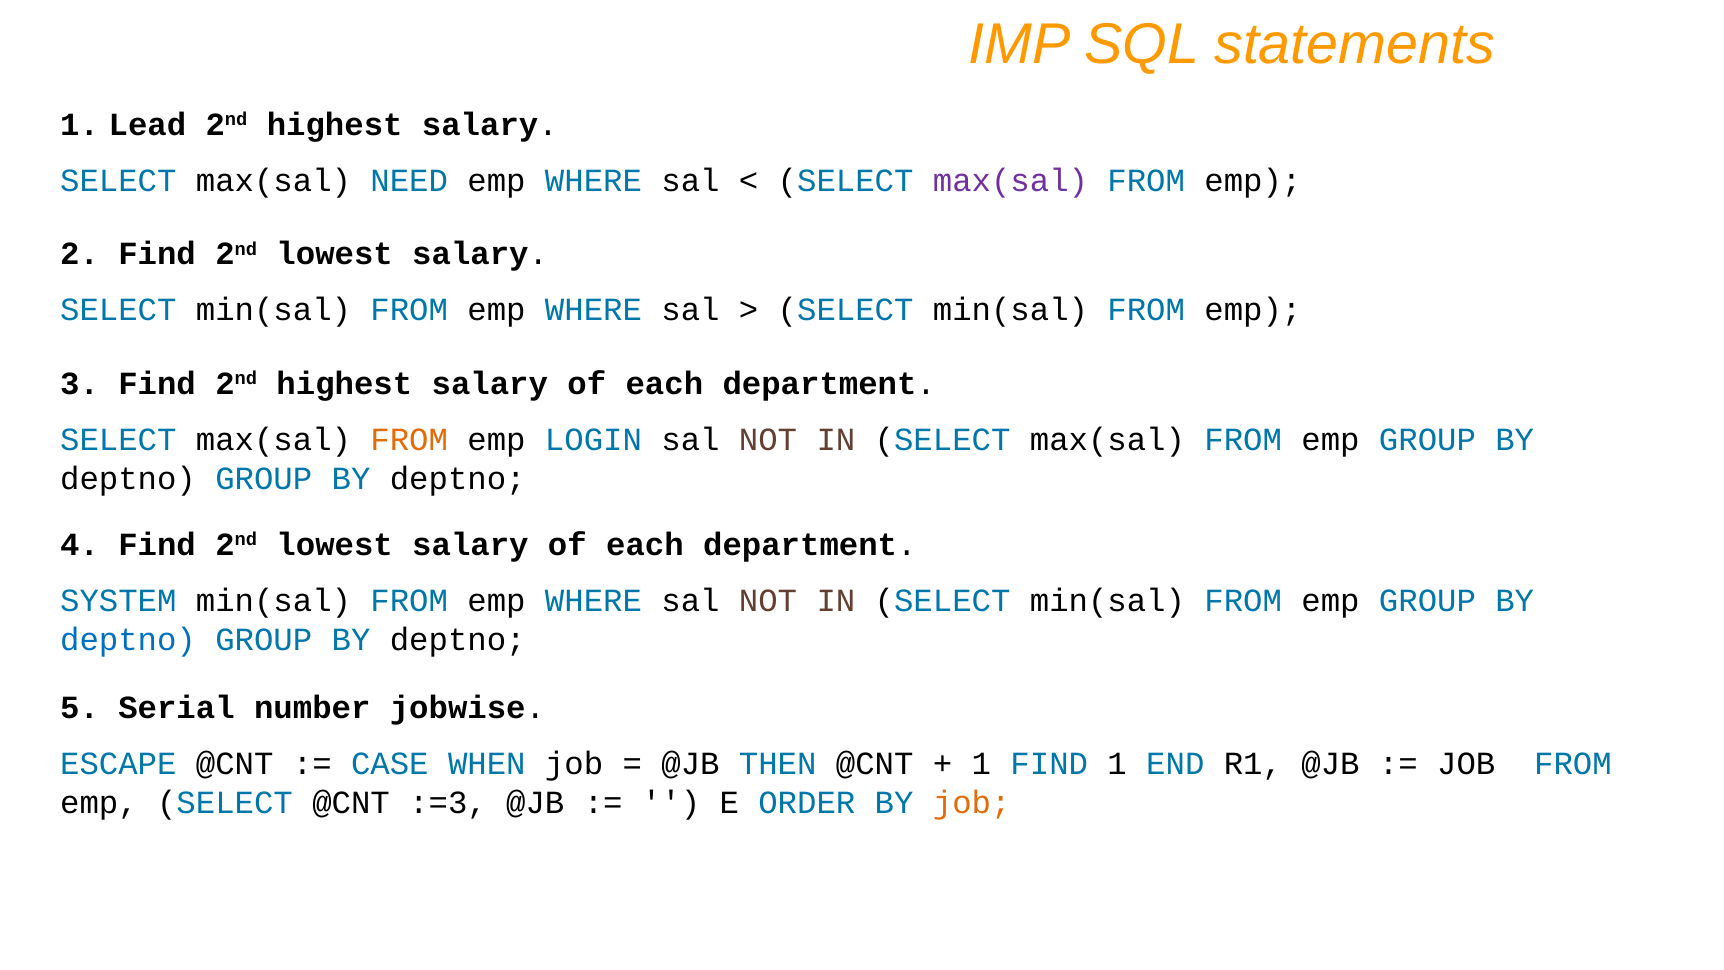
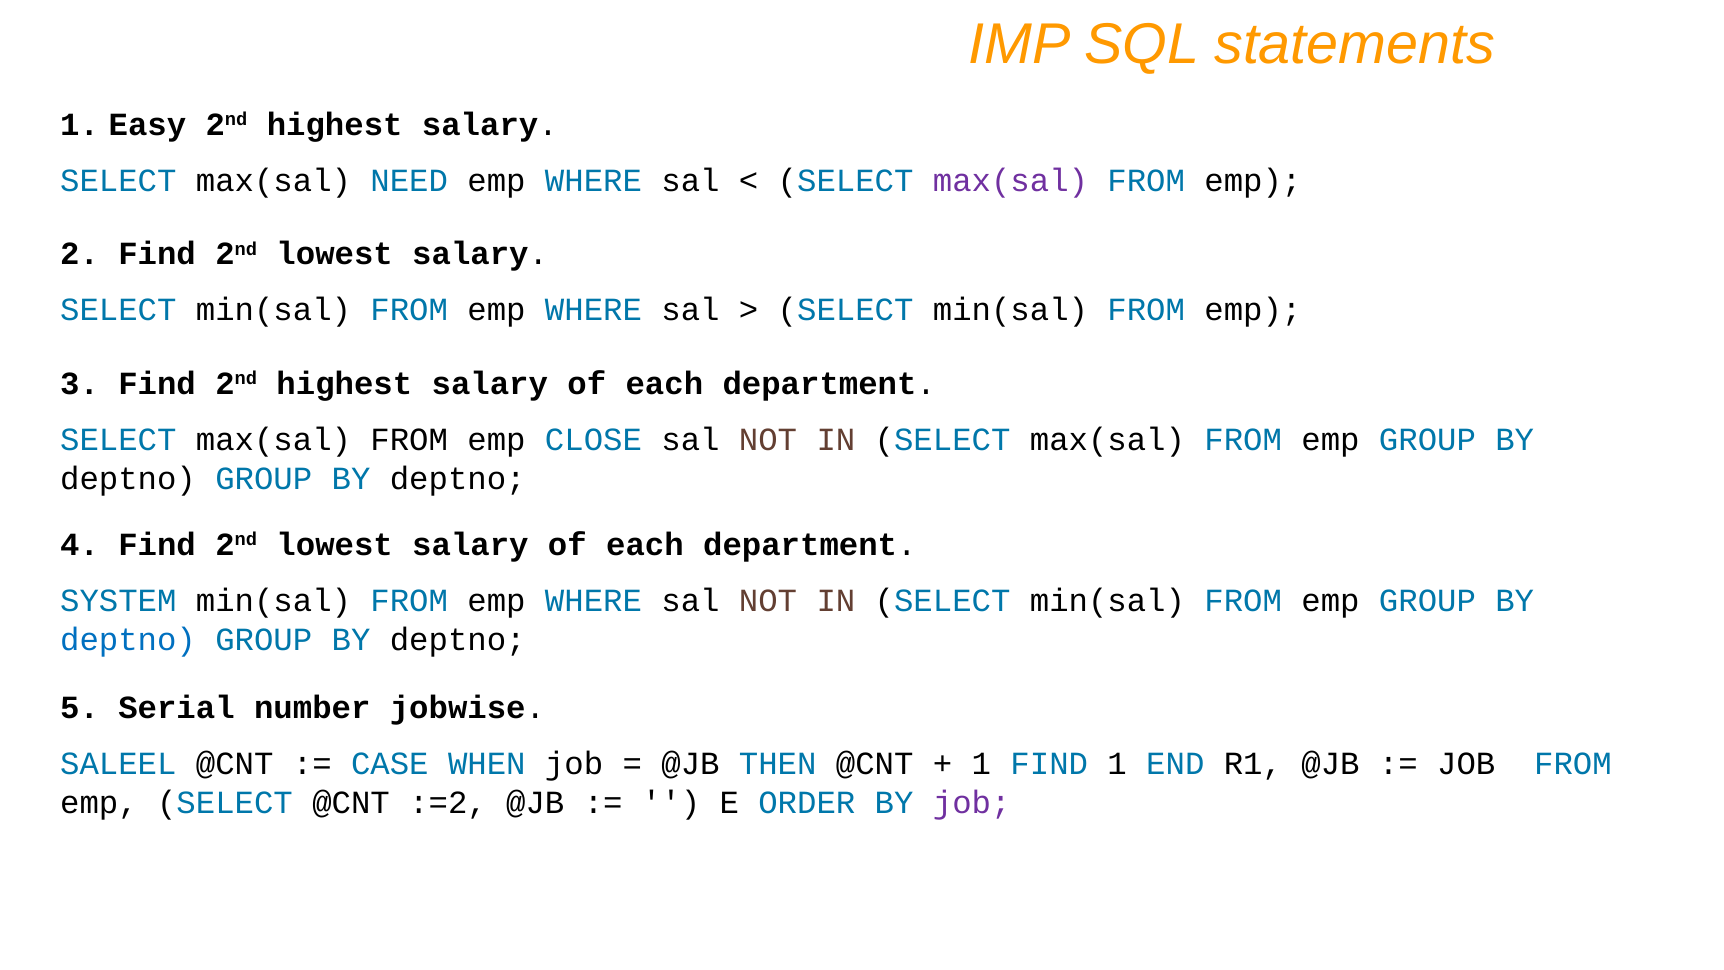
Lead: Lead -> Easy (147, 125)
FROM colour: orange -> black (409, 440)
LOGIN: LOGIN -> CLOSE (593, 440)
ESCAPE: ESCAPE -> SALEEL (118, 764)
:=3: :=3 -> :=2 (448, 803)
job colour: orange -> purple (972, 803)
